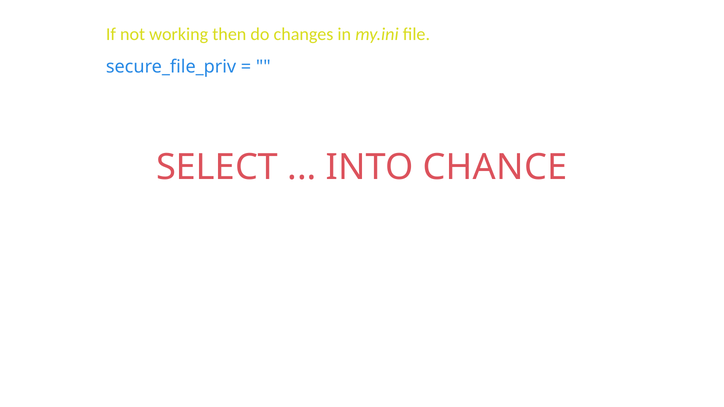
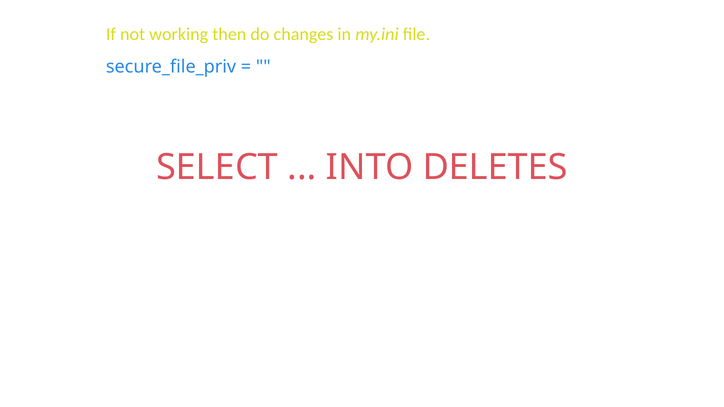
CHANCE: CHANCE -> DELETES (495, 167)
